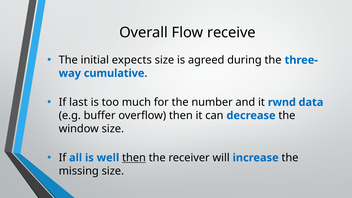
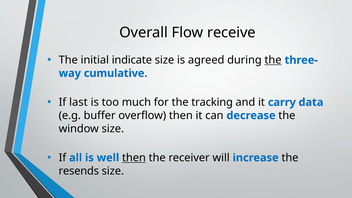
expects: expects -> indicate (132, 60)
the underline: none -> present (273, 60)
number: number -> tracking (212, 102)
rwnd: rwnd -> carry (282, 102)
missing: missing -> resends (79, 171)
